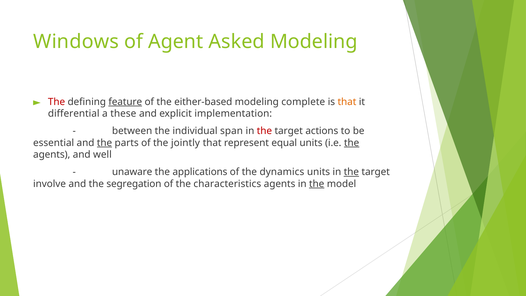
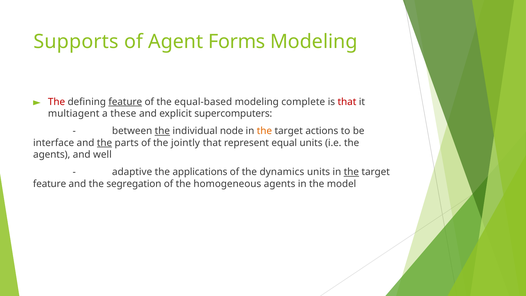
Windows: Windows -> Supports (76, 41)
Asked: Asked -> Forms (237, 41)
either-based: either-based -> equal-based (203, 102)
that colour: orange -> red (347, 102)
differential: differential -> multiagent (74, 114)
implementation: implementation -> supercomputers (233, 114)
the underline: none -> present (162, 131)
span: span -> node (232, 131)
the colour: red -> orange (264, 131)
essential: essential -> interface (54, 143)
the underline: present -> none (352, 143)
unaware: unaware -> adaptive (132, 172)
involve: involve -> feature (50, 184)
characteristics: characteristics -> homogeneous (227, 184)
the underline: present -> none (317, 184)
